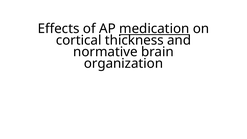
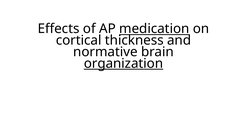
organization underline: none -> present (123, 63)
